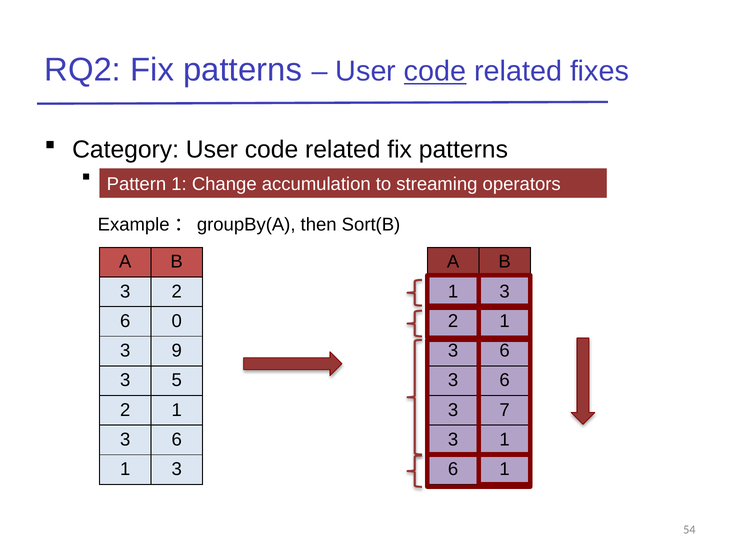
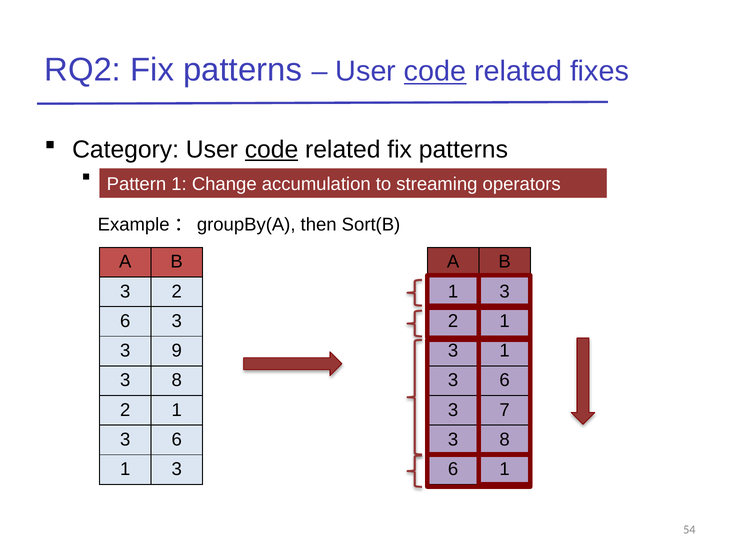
code underline: none -> present (272, 150)
0: 0 -> 3 (177, 321)
6: 6 -> 1 (505, 351)
5: 5 -> 8 (177, 380)
1: 1 -> 8 (505, 440)
